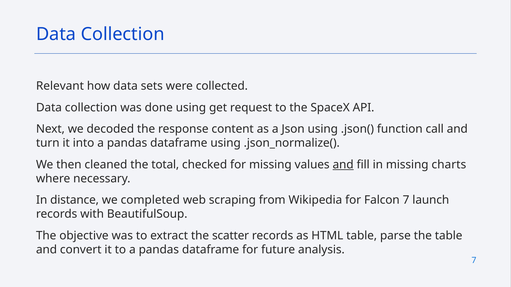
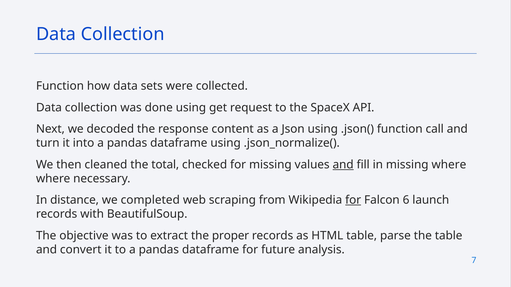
Relevant: Relevant -> Function (60, 86)
missing charts: charts -> where (449, 165)
for underline: none -> present (353, 200)
Falcon 7: 7 -> 6 (406, 200)
scatter: scatter -> proper (231, 236)
